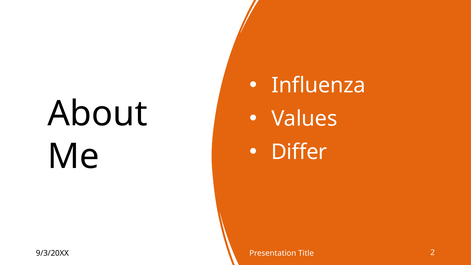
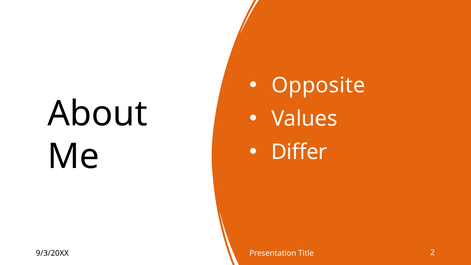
Influenza: Influenza -> Opposite (318, 85)
